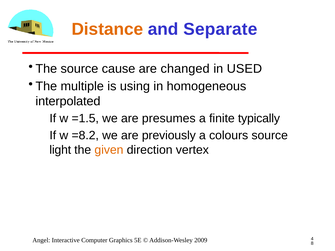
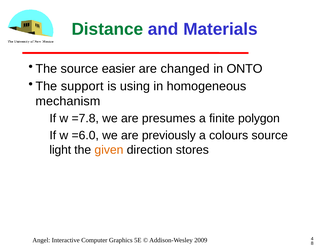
Distance colour: orange -> green (107, 29)
Separate: Separate -> Materials (221, 29)
cause: cause -> easier (119, 69)
USED: USED -> ONTO (245, 69)
multiple: multiple -> support (82, 86)
interpolated: interpolated -> mechanism (68, 101)
=1.5: =1.5 -> =7.8 (85, 119)
typically: typically -> polygon (259, 119)
=8.2: =8.2 -> =6.0 (85, 136)
vertex: vertex -> stores (192, 150)
